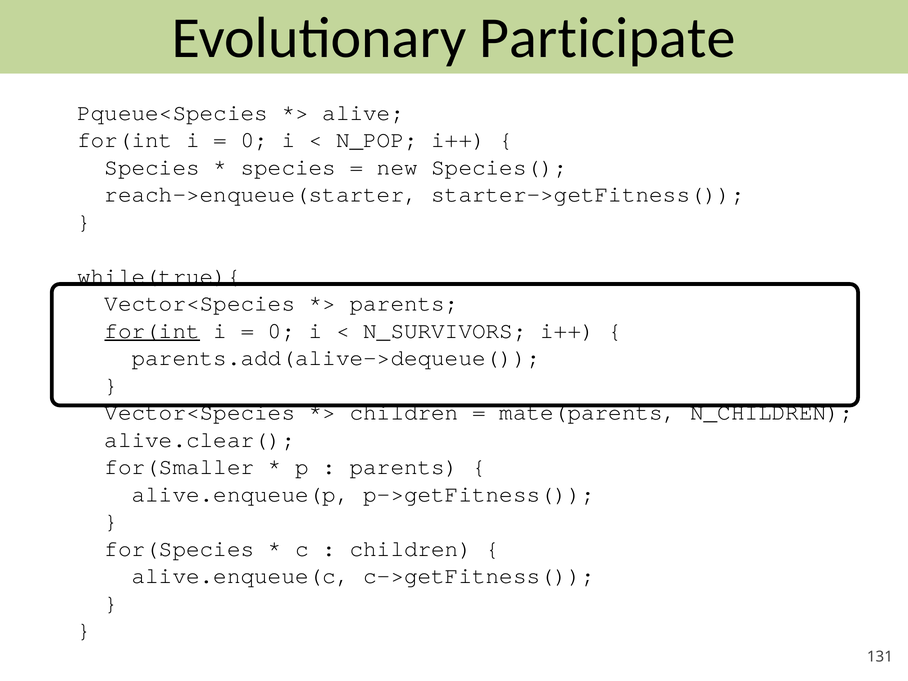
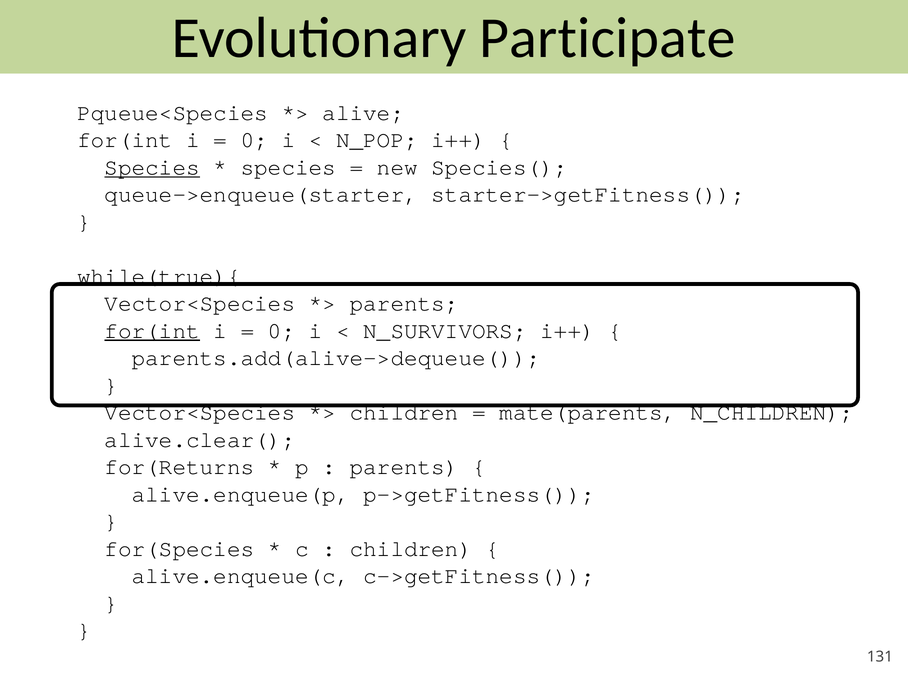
Species underline: none -> present (152, 167)
reach->enqueue(starter: reach->enqueue(starter -> queue->enqueue(starter (261, 194)
for(Smaller: for(Smaller -> for(Returns (179, 467)
